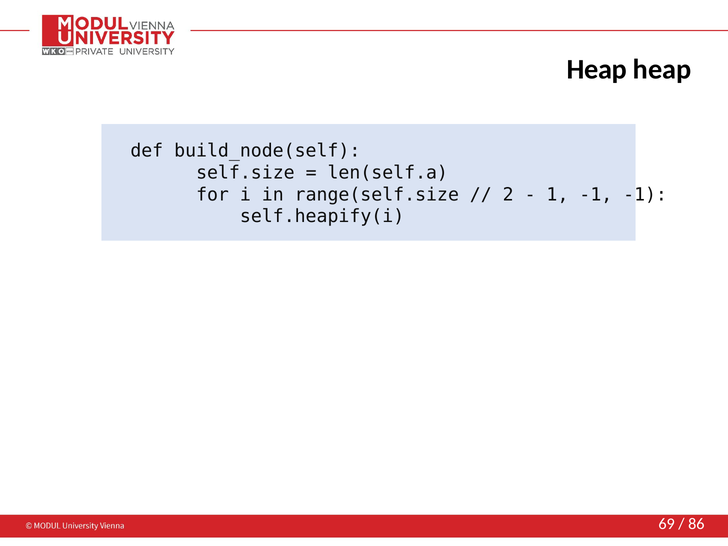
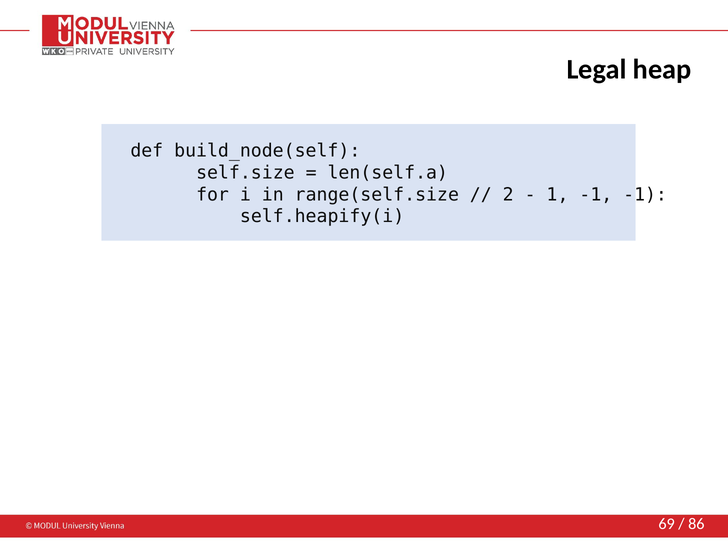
Heap: Heap -> Legal (597, 69)
